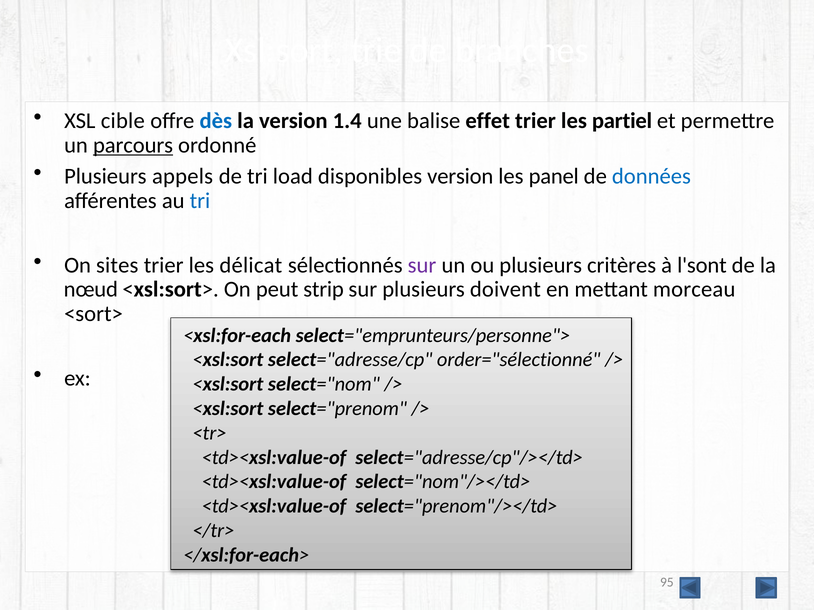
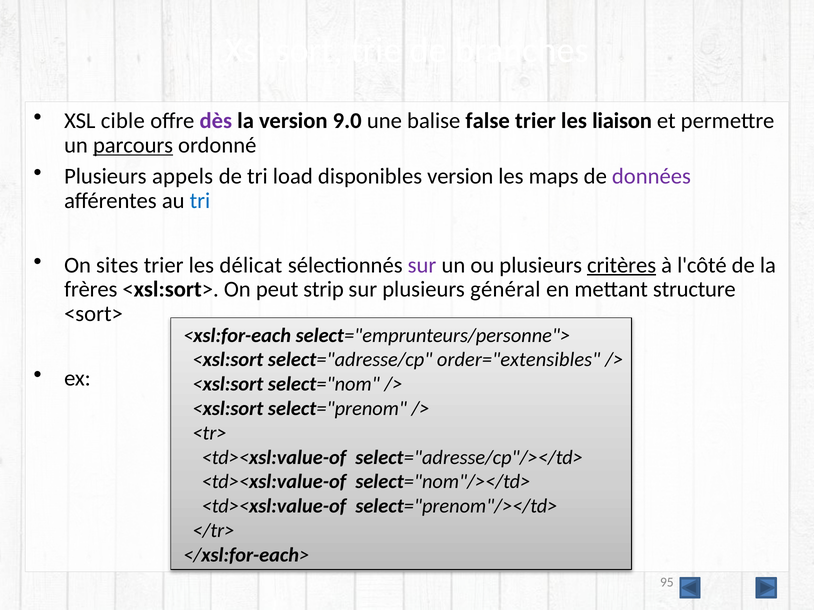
dès colour: blue -> purple (216, 121)
1.4: 1.4 -> 9.0 (347, 121)
effet: effet -> false (488, 121)
partiel: partiel -> liaison (622, 121)
panel: panel -> maps (554, 176)
données colour: blue -> purple (651, 176)
critères underline: none -> present (622, 265)
l'sont: l'sont -> l'côté (702, 265)
nœud: nœud -> frères (91, 290)
doivent: doivent -> général (505, 290)
morceau: morceau -> structure (694, 290)
order="sélectionné: order="sélectionné -> order="extensibles (519, 360)
